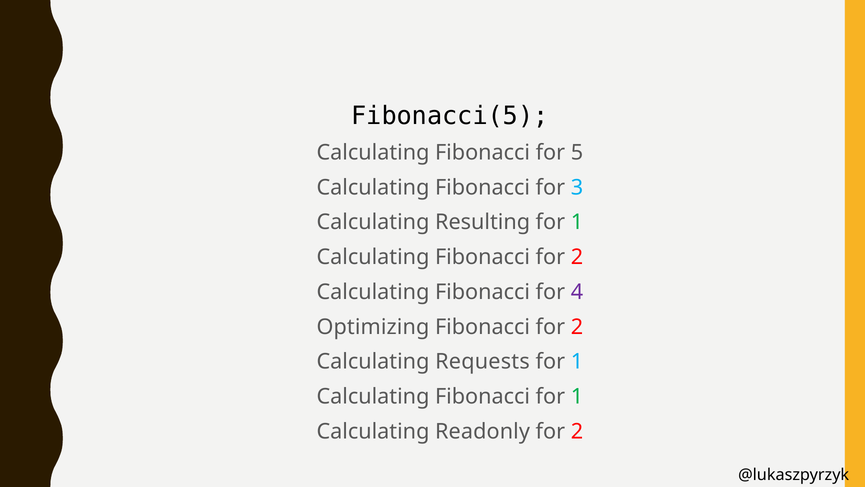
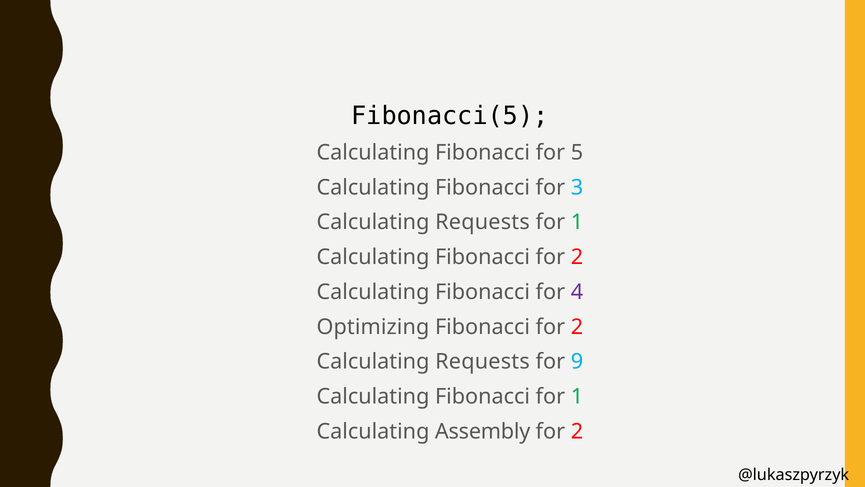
Resulting: Resulting -> Requests (482, 222)
1: 1 -> 9 (577, 361)
Readonly: Readonly -> Assembly (483, 431)
